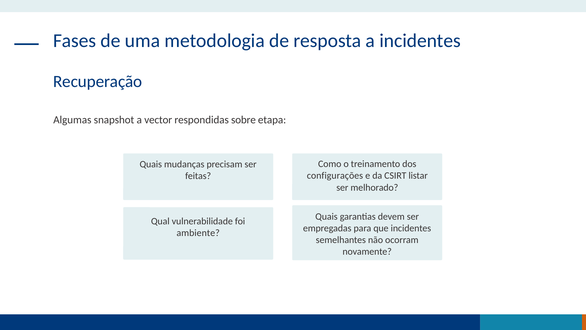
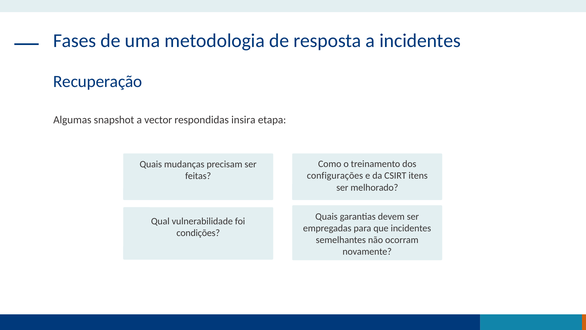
sobre: sobre -> insira (243, 120)
listar: listar -> itens (418, 176)
ambiente: ambiente -> condições (198, 233)
